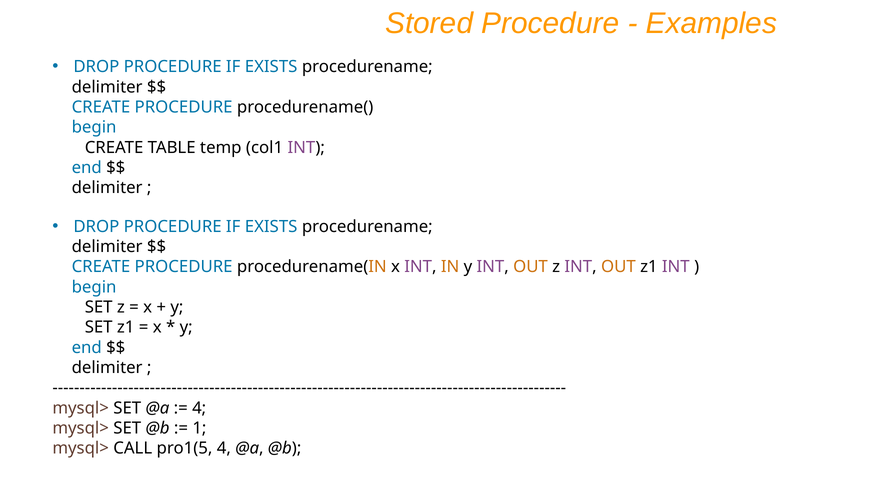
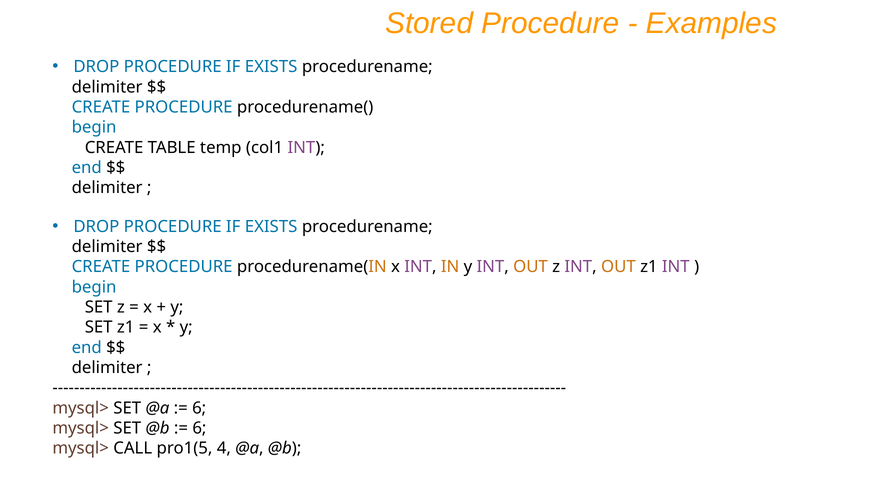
4: 4 -> 6 (199, 408)
1: 1 -> 6 (199, 428)
